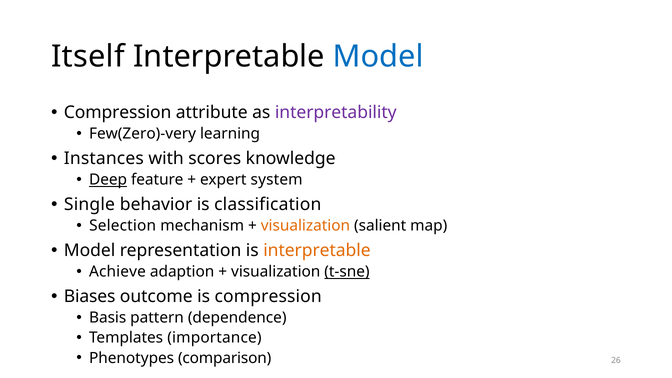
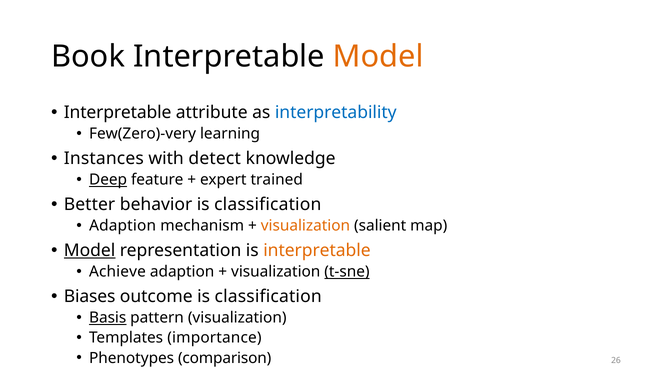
Itself: Itself -> Book (88, 56)
Model colour: blue -> orange (378, 56)
Compression: Compression -> Interpretable (118, 112)
interpretability colour: purple -> blue (336, 112)
scores: scores -> detect (215, 158)
system: system -> trained (277, 180)
Single: Single -> Better (90, 205)
Selection: Selection -> Adaption (123, 226)
Model underline: none -> present (90, 251)
outcome is compression: compression -> classification (268, 297)
Basis underline: none -> present (108, 318)
pattern dependence: dependence -> visualization (237, 318)
